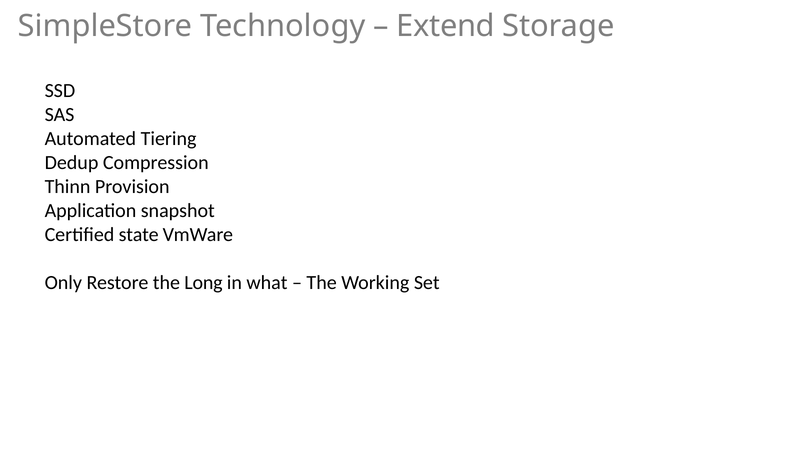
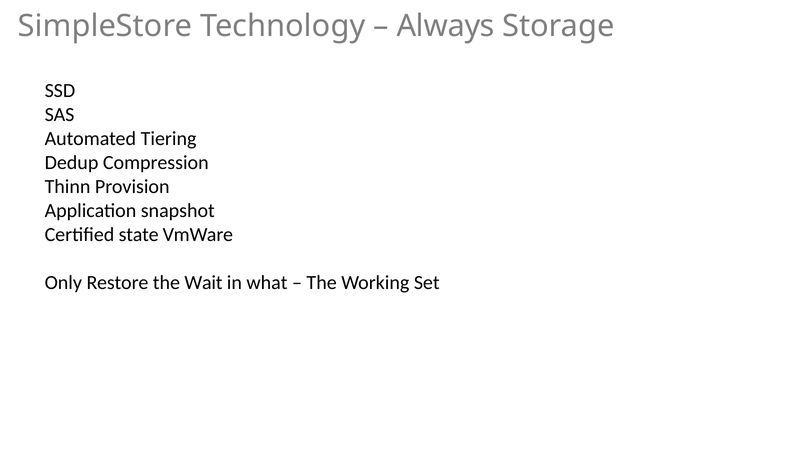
Extend: Extend -> Always (446, 26)
Long: Long -> Wait (203, 283)
